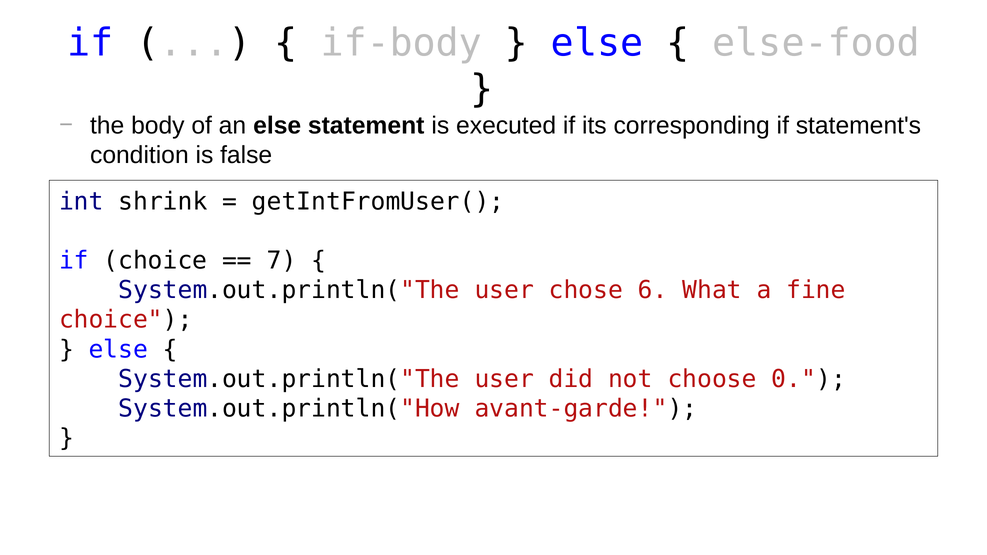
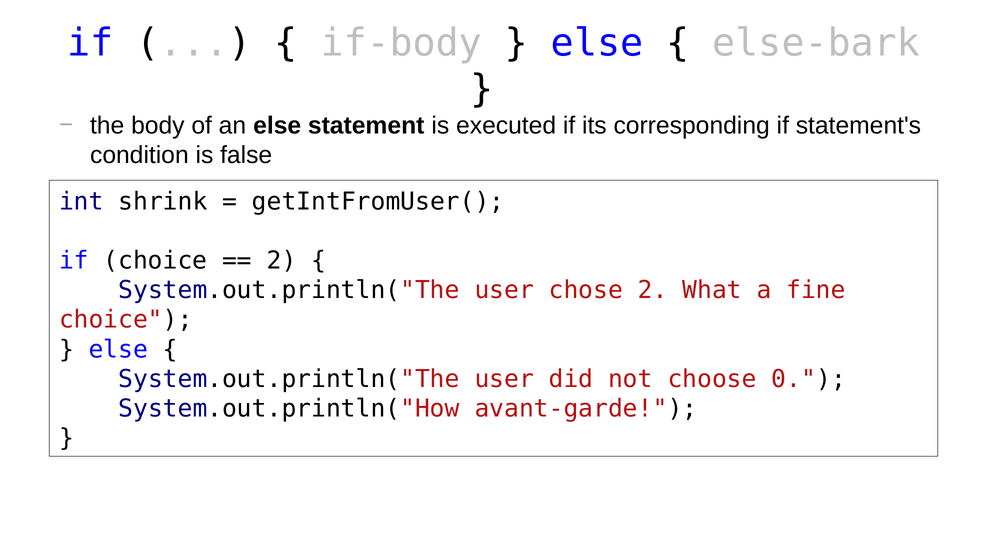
else-food: else-food -> else-bark (816, 43)
7: 7 -> 2 (282, 261)
chose 6: 6 -> 2 (653, 290)
